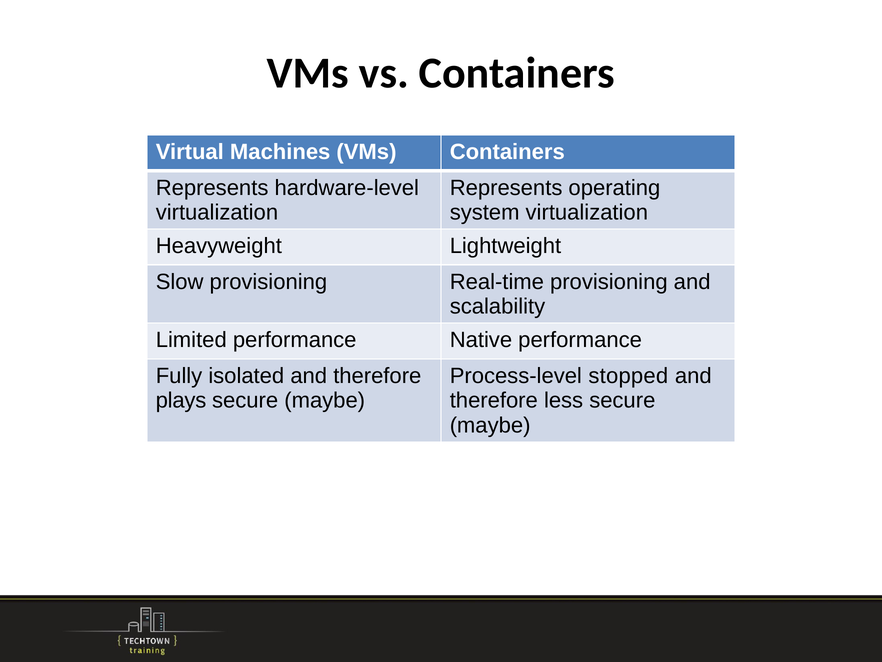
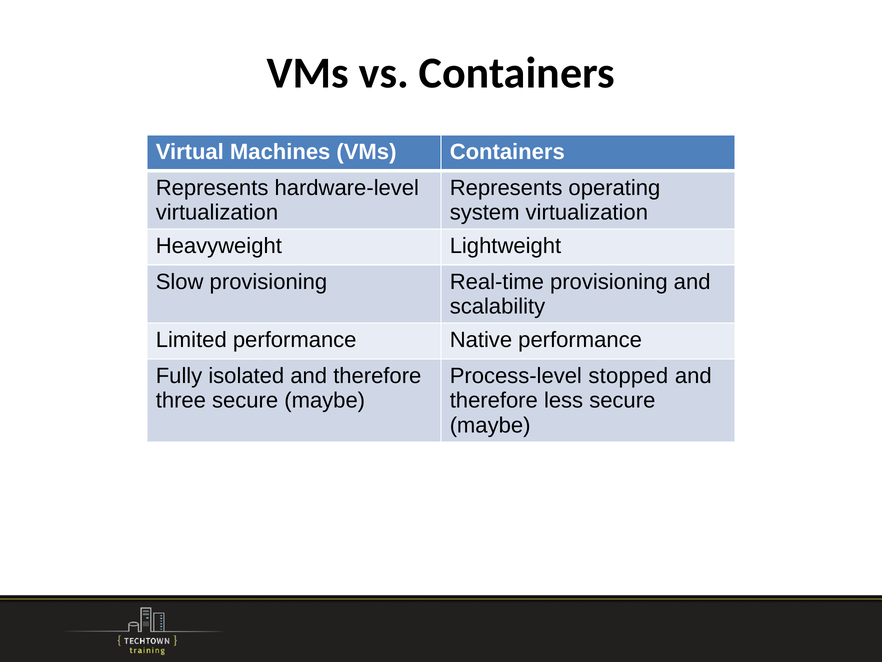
plays: plays -> three (181, 400)
